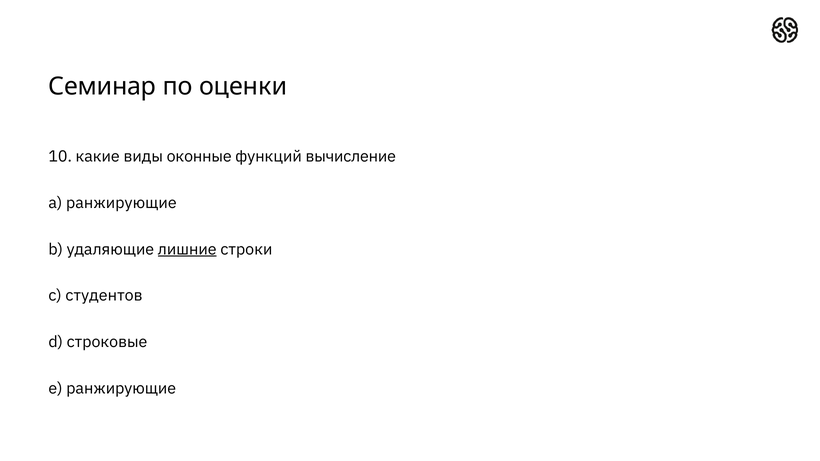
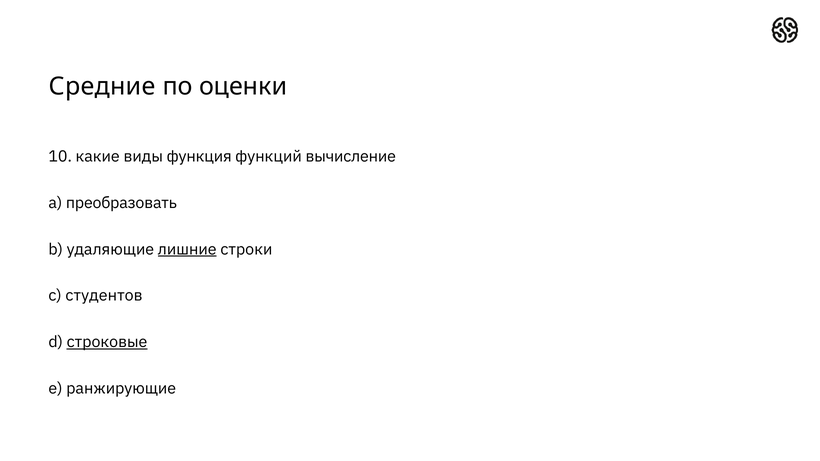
Семинар: Семинар -> Средние (102, 86)
оконные: оконные -> функция (199, 156)
a ранжирующие: ранжирующие -> преобразовать (121, 203)
строковые underline: none -> present (107, 342)
